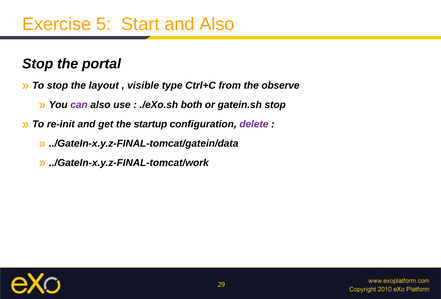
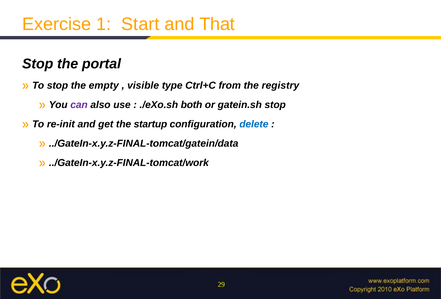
5: 5 -> 1 (104, 24)
and Also: Also -> That (217, 24)
layout: layout -> empty (104, 86)
observe: observe -> registry (280, 86)
delete colour: purple -> blue (254, 124)
